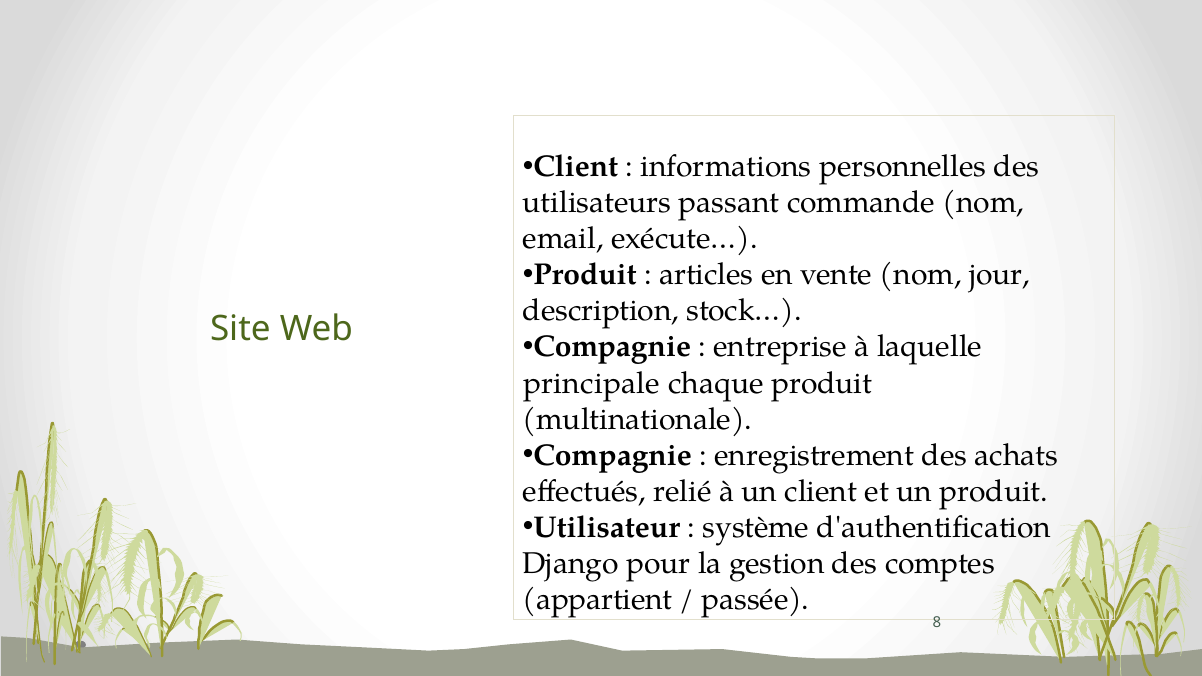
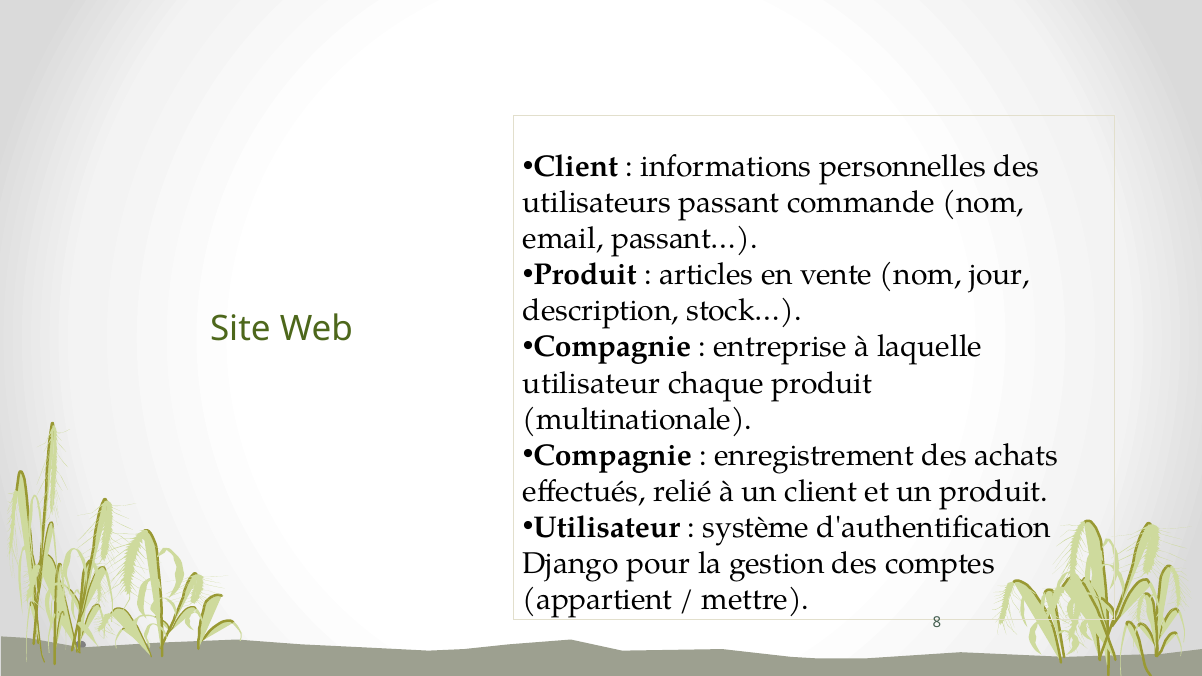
exécute…: exécute… -> passant… (684, 239)
principale: principale -> utilisateur (592, 383)
passée: passée -> mettre (756, 600)
